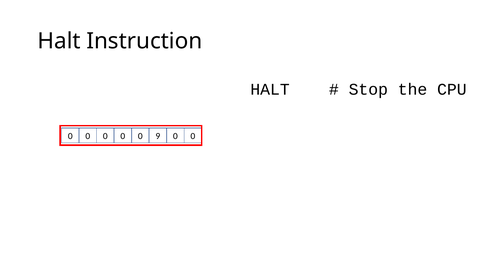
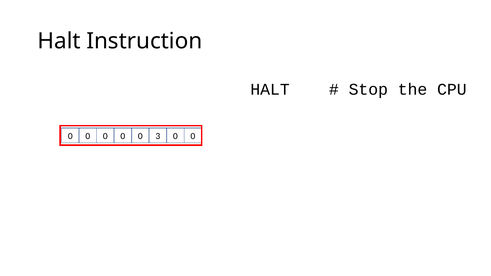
9: 9 -> 3 (158, 136)
